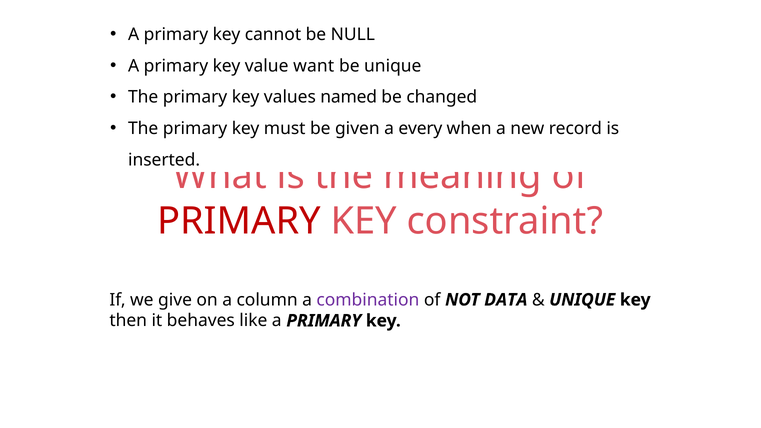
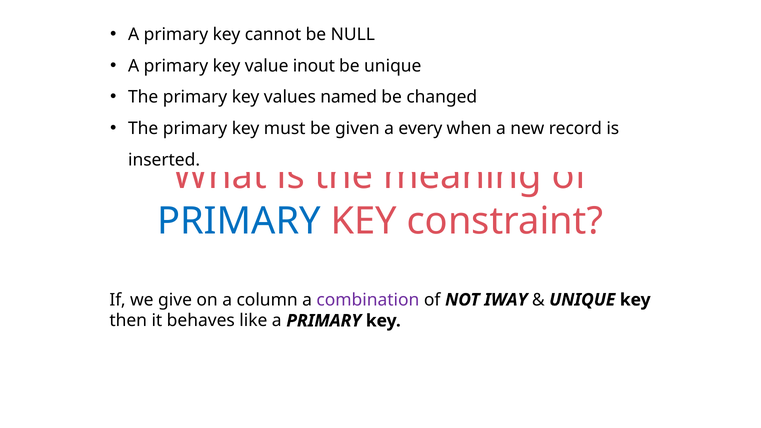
want: want -> inout (314, 66)
PRIMARY colour: red -> blue (239, 221)
DATA: DATA -> IWAY (506, 300)
